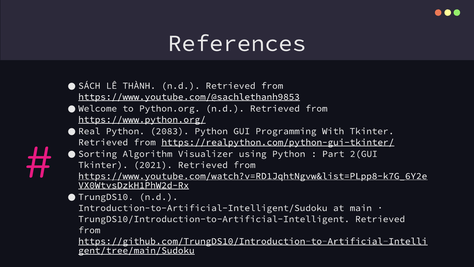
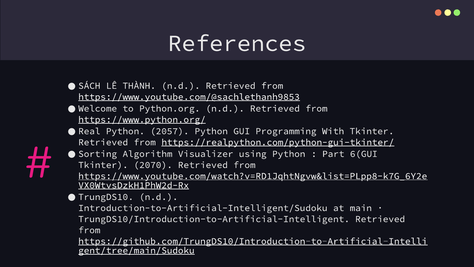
2083: 2083 -> 2057 (170, 131)
2(GUI: 2(GUI -> 6(GUI (364, 154)
2021: 2021 -> 2070 (153, 165)
